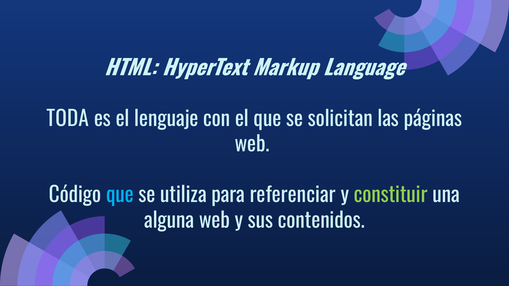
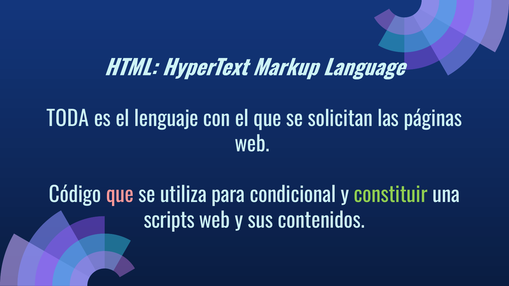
que colour: light blue -> pink (120, 196)
referenciar: referenciar -> condicional (293, 196)
alguna: alguna -> scripts (169, 221)
